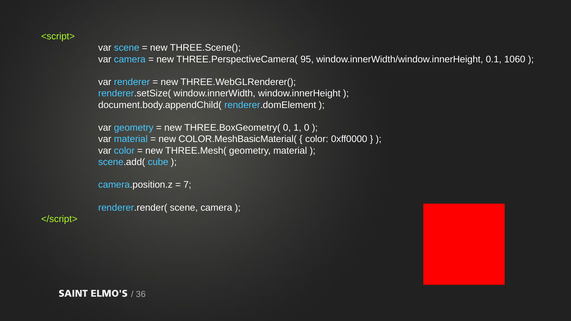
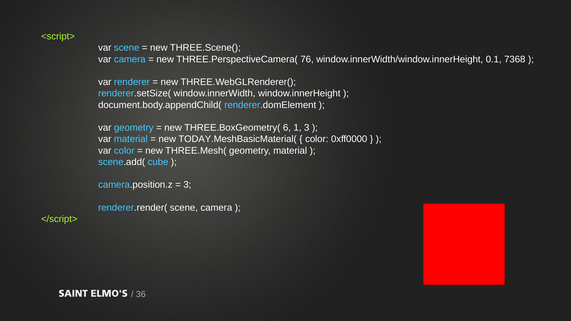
95: 95 -> 76 (307, 59)
1060: 1060 -> 7368 (515, 59)
THREE.BoxGeometry( 0: 0 -> 6 (287, 128)
1 0: 0 -> 3 (307, 128)
COLOR.MeshBasicMaterial(: COLOR.MeshBasicMaterial( -> TODAY.MeshBasicMaterial( (238, 139)
7: 7 -> 3 (187, 185)
